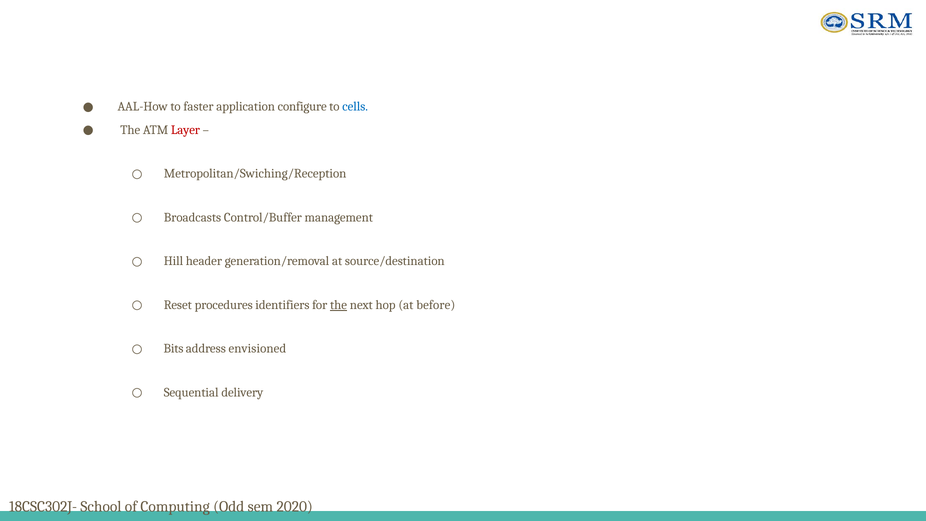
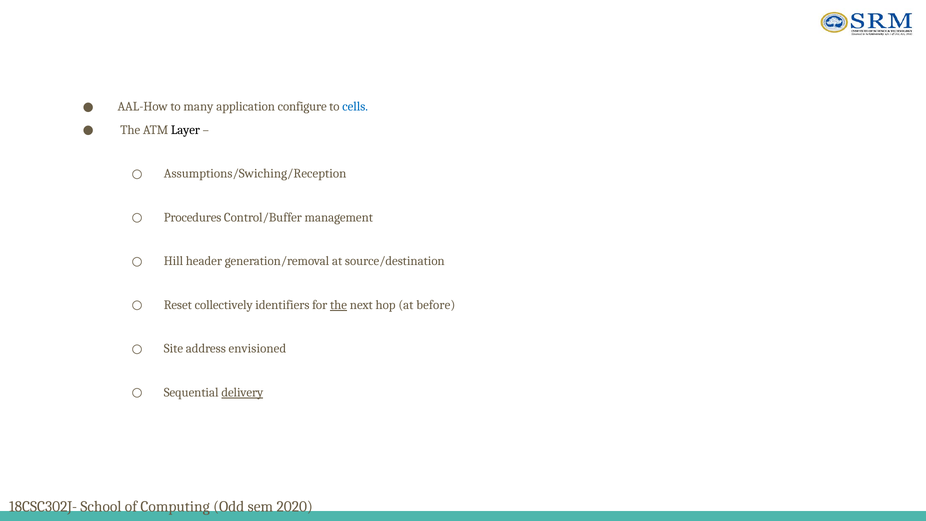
faster: faster -> many (198, 107)
Layer colour: red -> black (185, 130)
Metropolitan/Swiching/Reception: Metropolitan/Swiching/Reception -> Assumptions/Swiching/Reception (255, 174)
Broadcasts: Broadcasts -> Procedures (193, 217)
procedures: procedures -> collectively (224, 305)
Bits: Bits -> Site (173, 349)
delivery underline: none -> present (242, 392)
